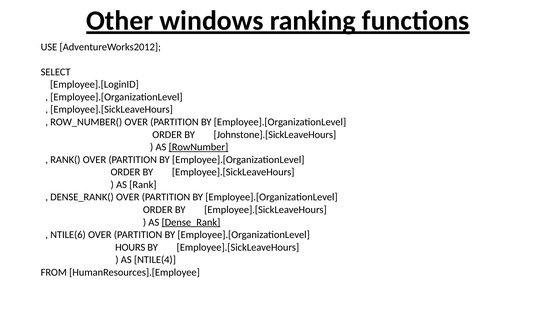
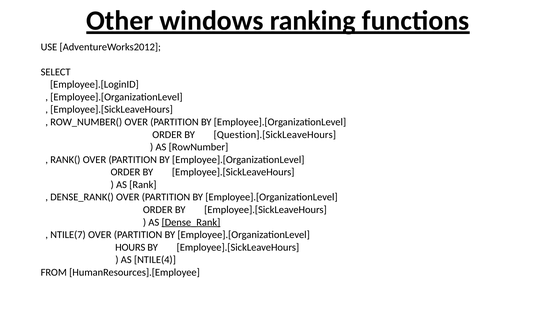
Johnstone].[SickLeaveHours: Johnstone].[SickLeaveHours -> Question].[SickLeaveHours (275, 134)
RowNumber underline: present -> none (198, 147)
NTILE(6: NTILE(6 -> NTILE(7 (68, 235)
